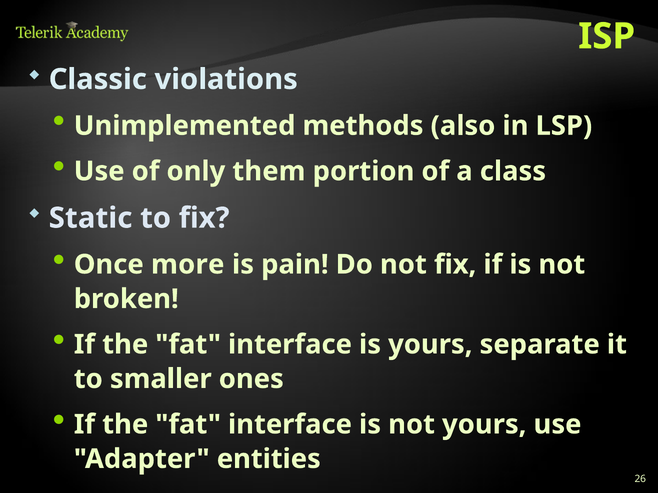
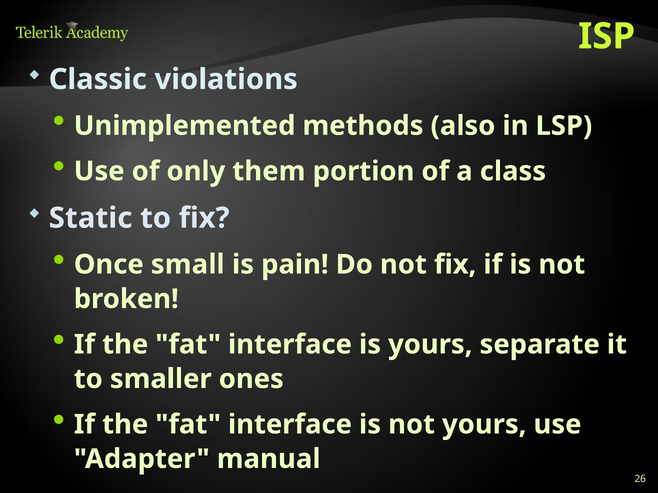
more: more -> small (188, 265)
entities: entities -> manual (269, 459)
